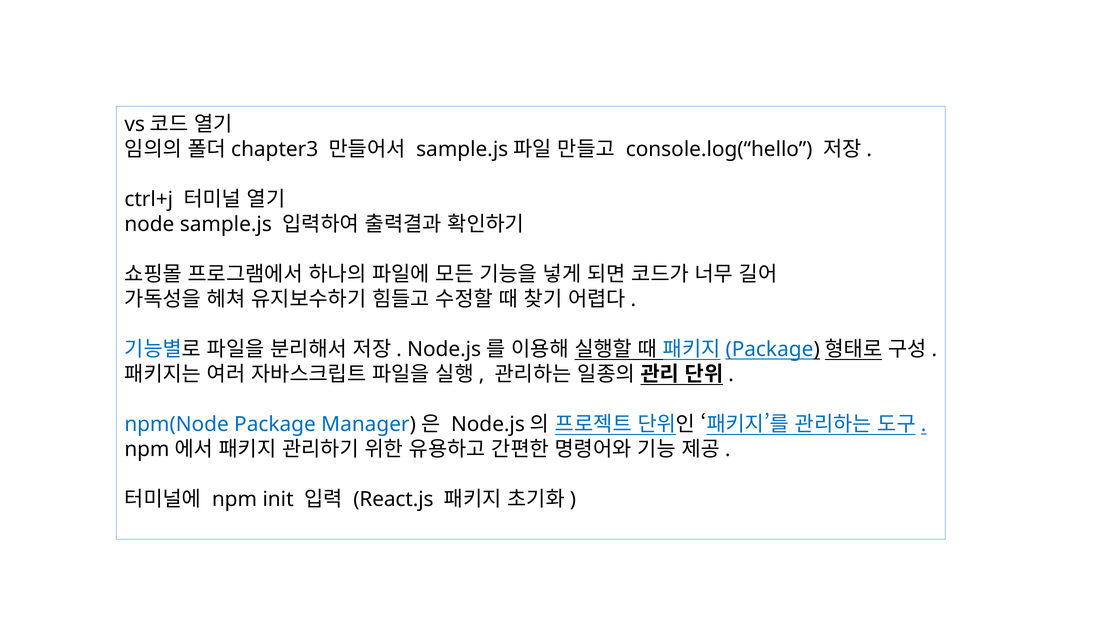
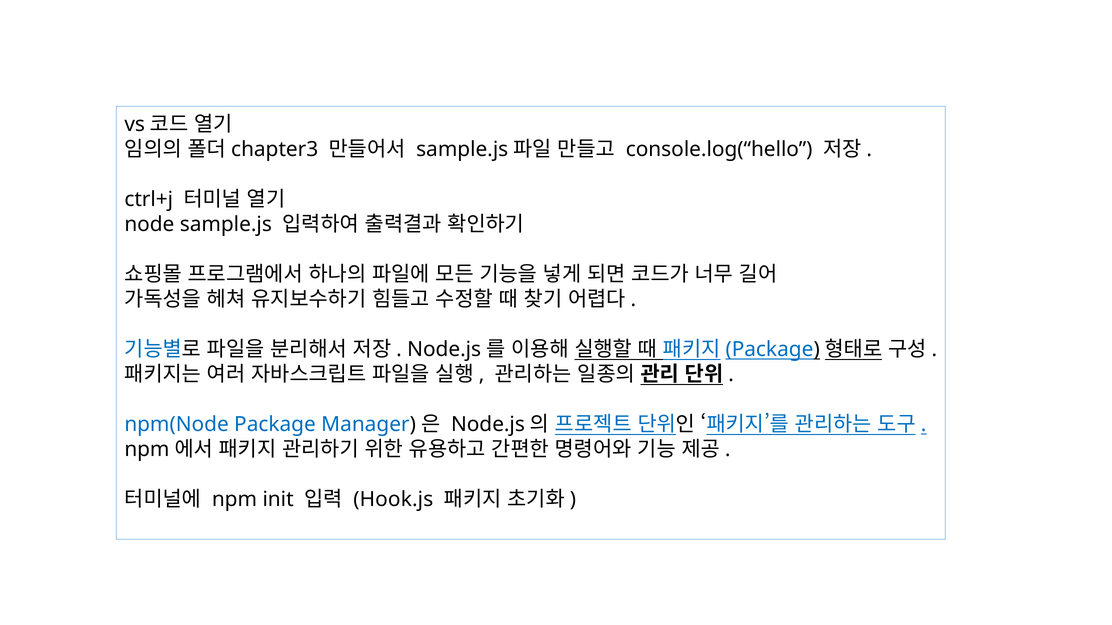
React.js: React.js -> Hook.js (393, 500)
